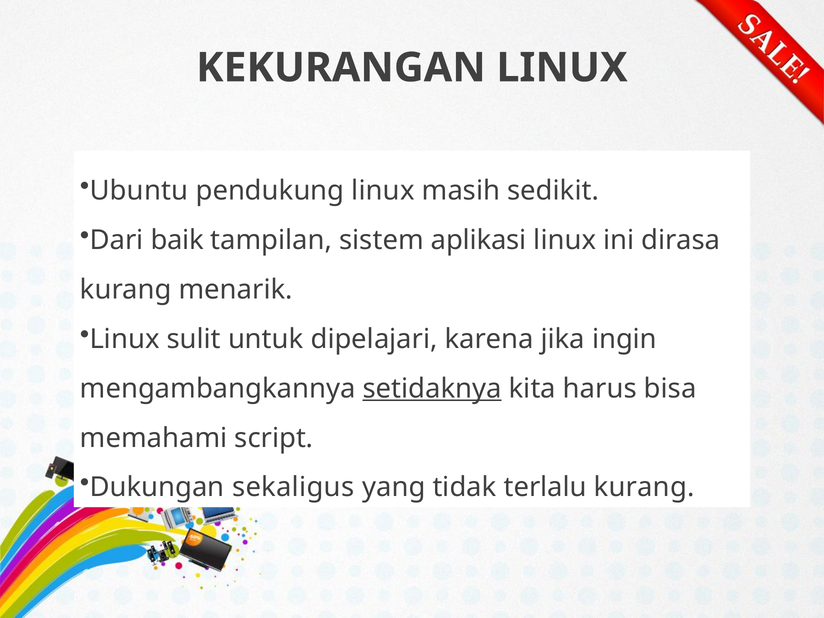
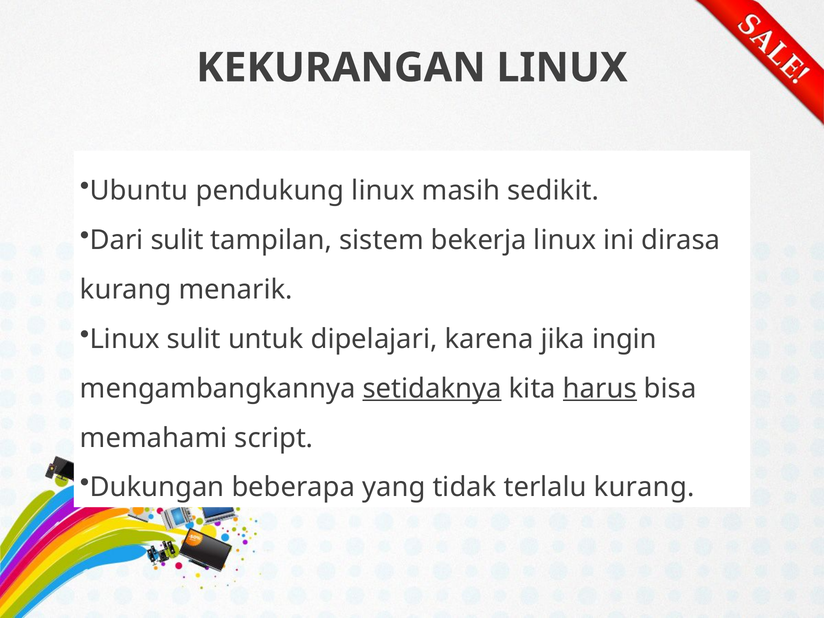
Dari baik: baik -> sulit (177, 240)
aplikasi: aplikasi -> bekerja (479, 240)
harus underline: none -> present (600, 389)
sekaligus: sekaligus -> beberapa (293, 487)
